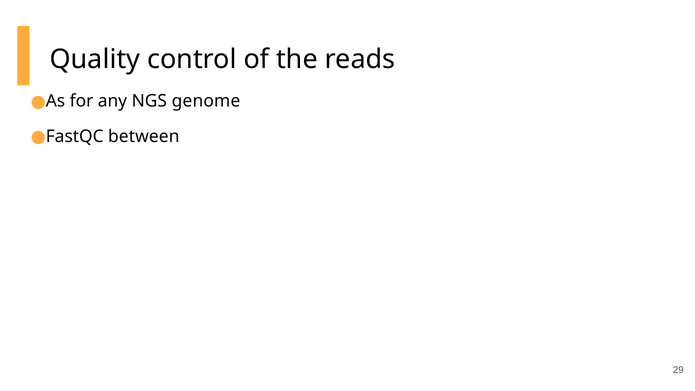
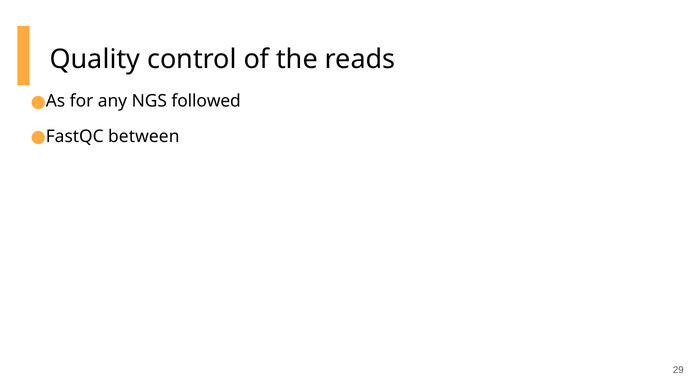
genome: genome -> followed (206, 101)
